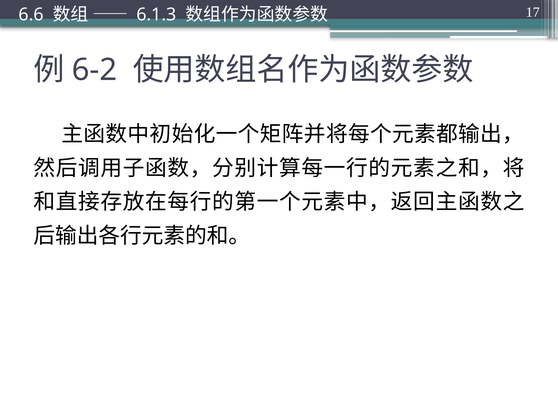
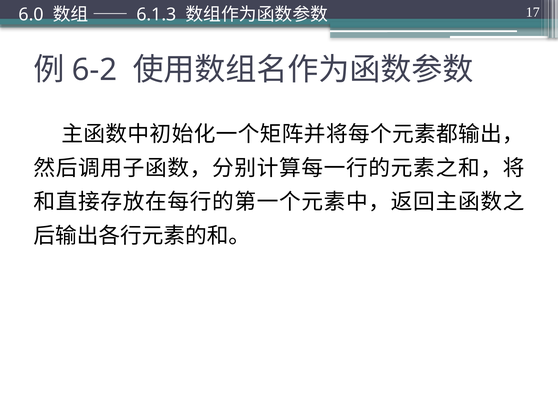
6.6: 6.6 -> 6.0 (31, 15)
